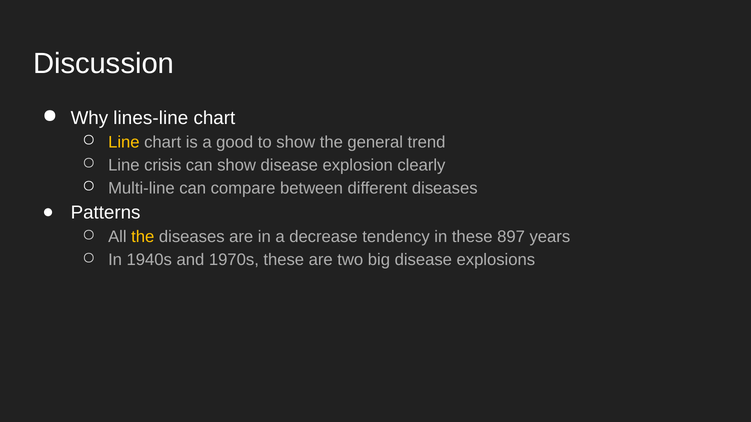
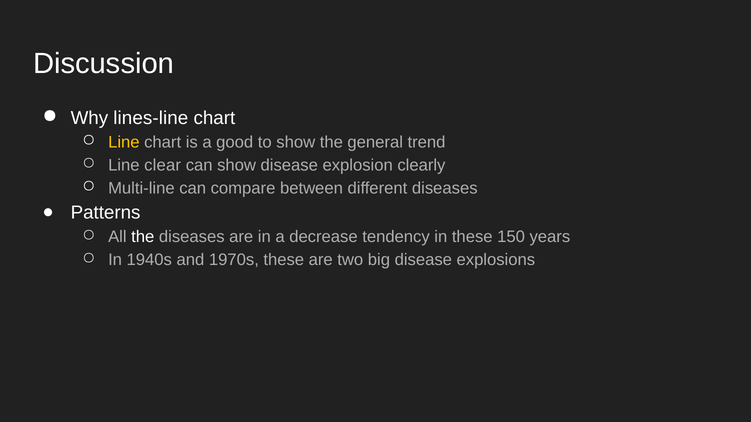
crisis: crisis -> clear (163, 165)
the colour: yellow -> white (143, 237)
897: 897 -> 150 (511, 237)
